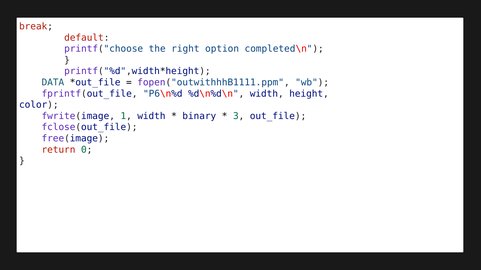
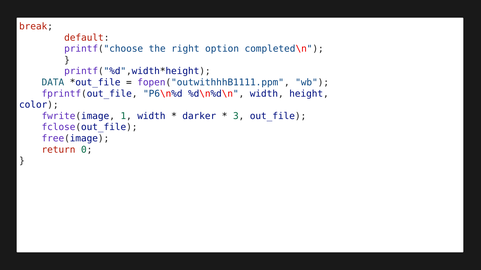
binary: binary -> darker (199, 116)
